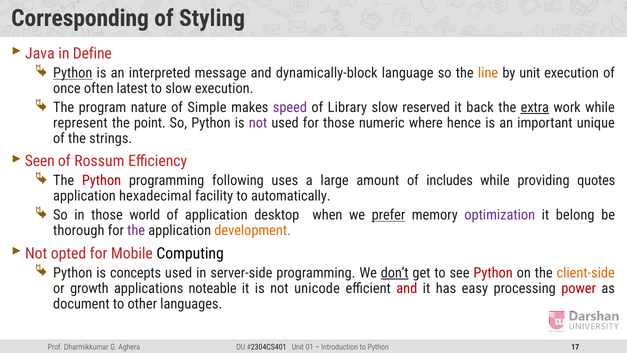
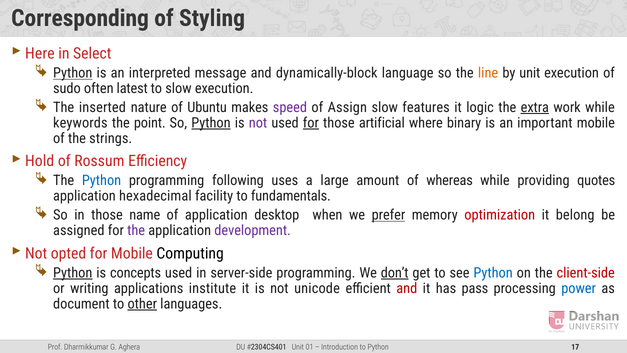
Java: Java -> Here (40, 54)
Define: Define -> Select (92, 54)
once: once -> sudo (67, 89)
program: program -> inserted (102, 107)
Simple: Simple -> Ubuntu (207, 107)
Library: Library -> Assign (347, 107)
reserved: reserved -> features (426, 107)
back: back -> logic (480, 107)
represent: represent -> keywords (80, 123)
Python underline: none -> present (211, 123)
for underline: none -> present (311, 123)
numeric: numeric -> artificial (382, 123)
hence: hence -> binary (464, 123)
important unique: unique -> mobile (596, 123)
Seen: Seen -> Hold (40, 161)
Python colour: red -> blue (102, 181)
includes: includes -> whereas (450, 181)
automatically: automatically -> fundamentals (291, 196)
world: world -> name (145, 215)
optimization colour: purple -> red (500, 215)
thorough: thorough -> assigned (79, 230)
development colour: orange -> purple (253, 230)
Python underline: none -> present (73, 273)
Python colour: red -> blue (493, 273)
client-side colour: orange -> red (586, 273)
growth: growth -> writing (89, 288)
noteable: noteable -> institute (212, 288)
easy: easy -> pass (475, 288)
power colour: red -> blue (579, 288)
other underline: none -> present (142, 304)
